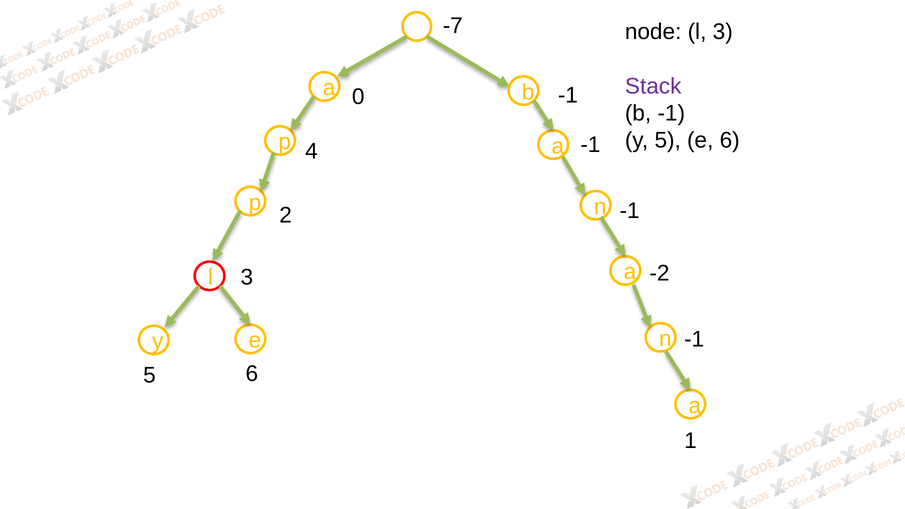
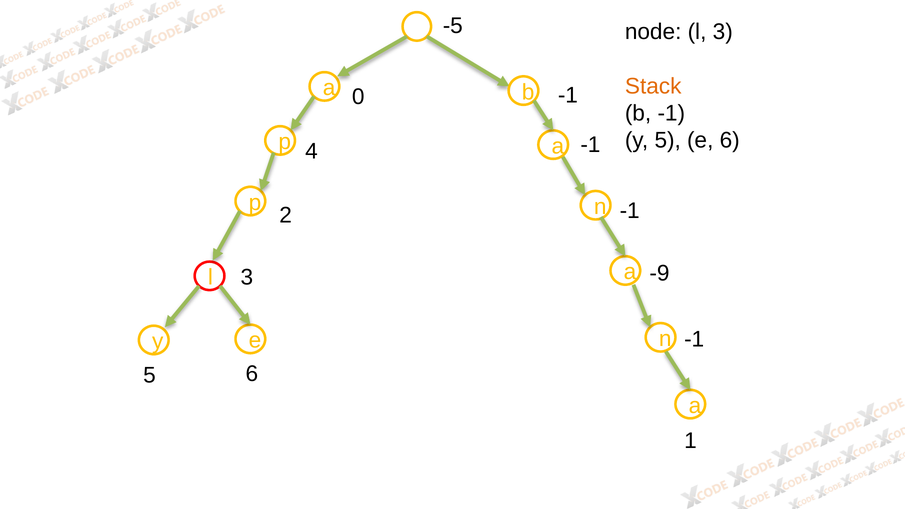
-7: -7 -> -5 (453, 26)
Stack colour: purple -> orange (653, 86)
-2: -2 -> -9 (659, 274)
